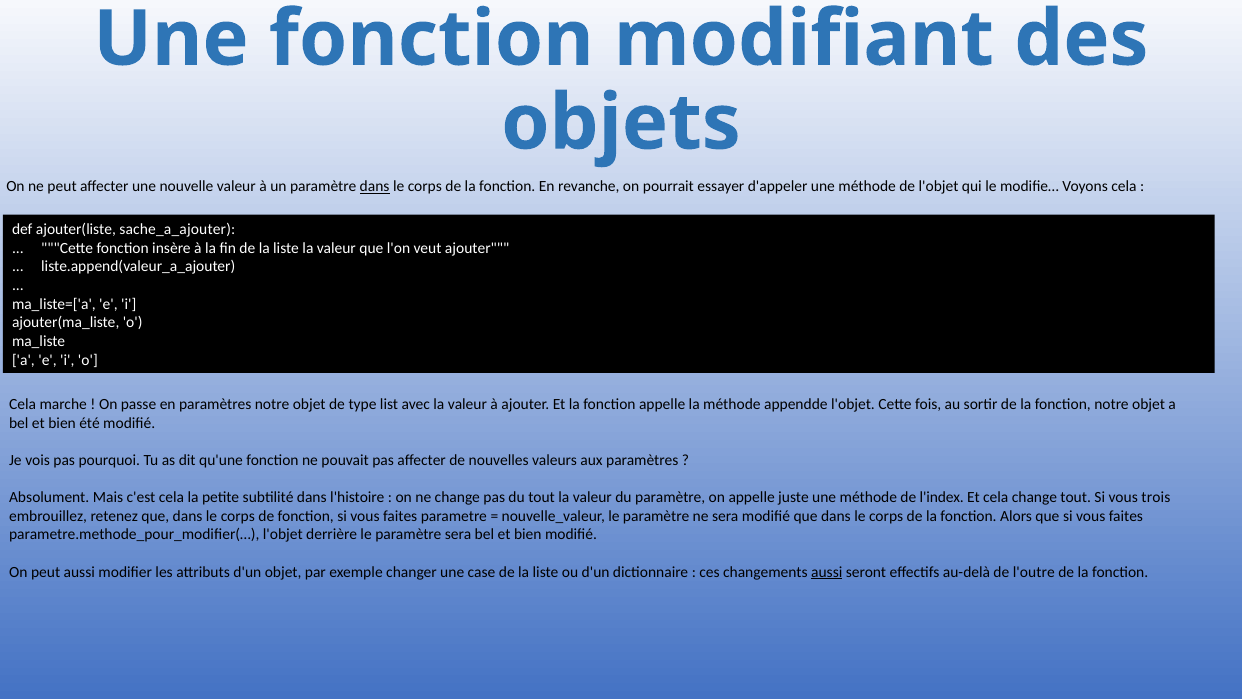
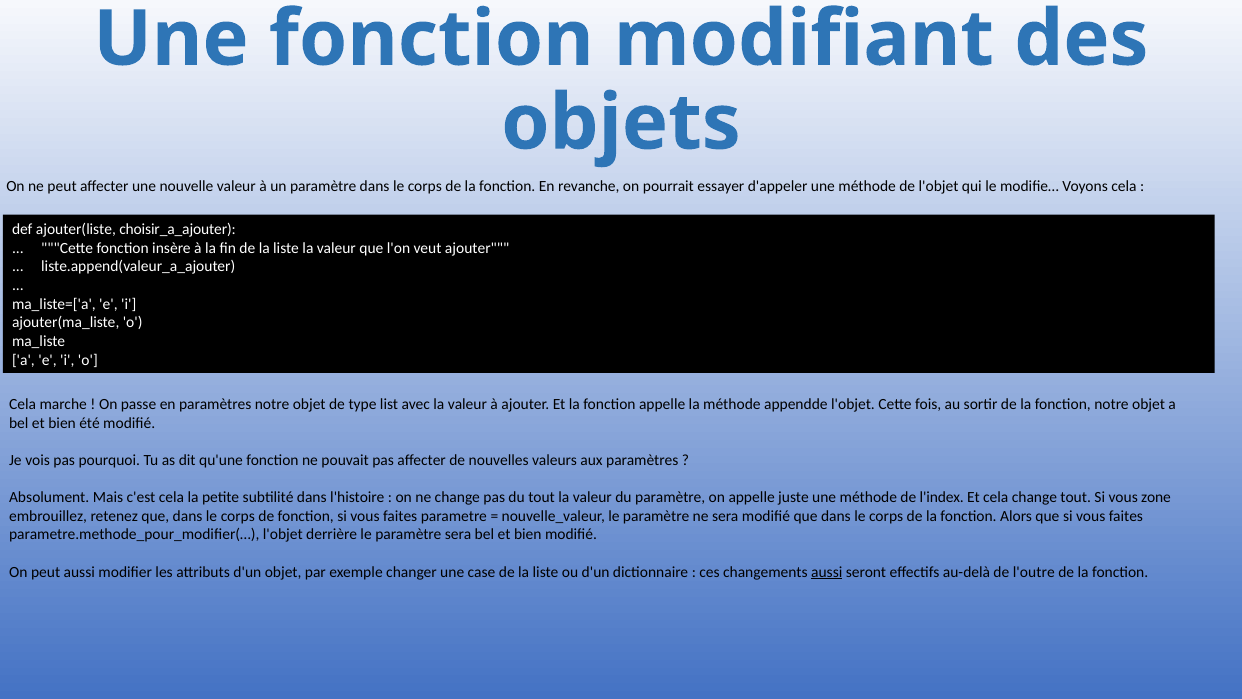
dans underline: present -> none (375, 186)
sache_a_ajouter: sache_a_ajouter -> choisir_a_ajouter (178, 229)
trois: trois -> zone (1156, 497)
